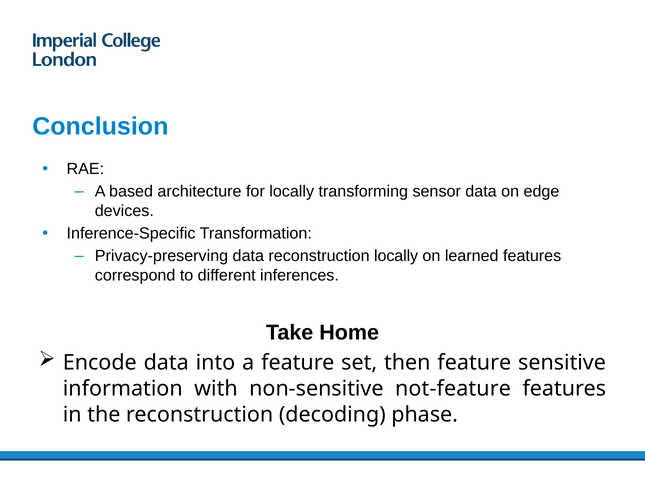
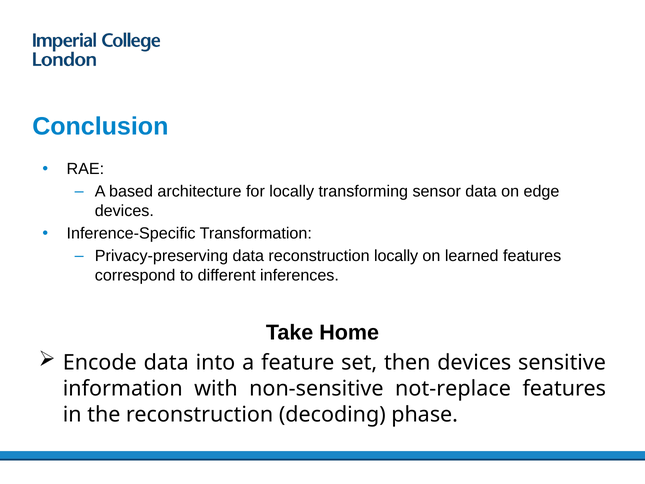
then feature: feature -> devices (474, 363)
not-feature: not-feature -> not-replace (453, 388)
